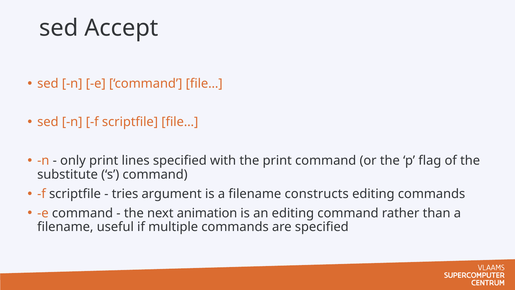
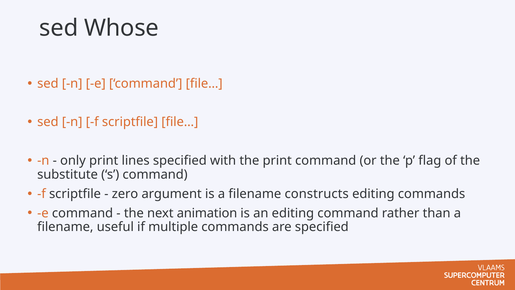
Accept: Accept -> Whose (122, 28)
tries: tries -> zero (125, 194)
